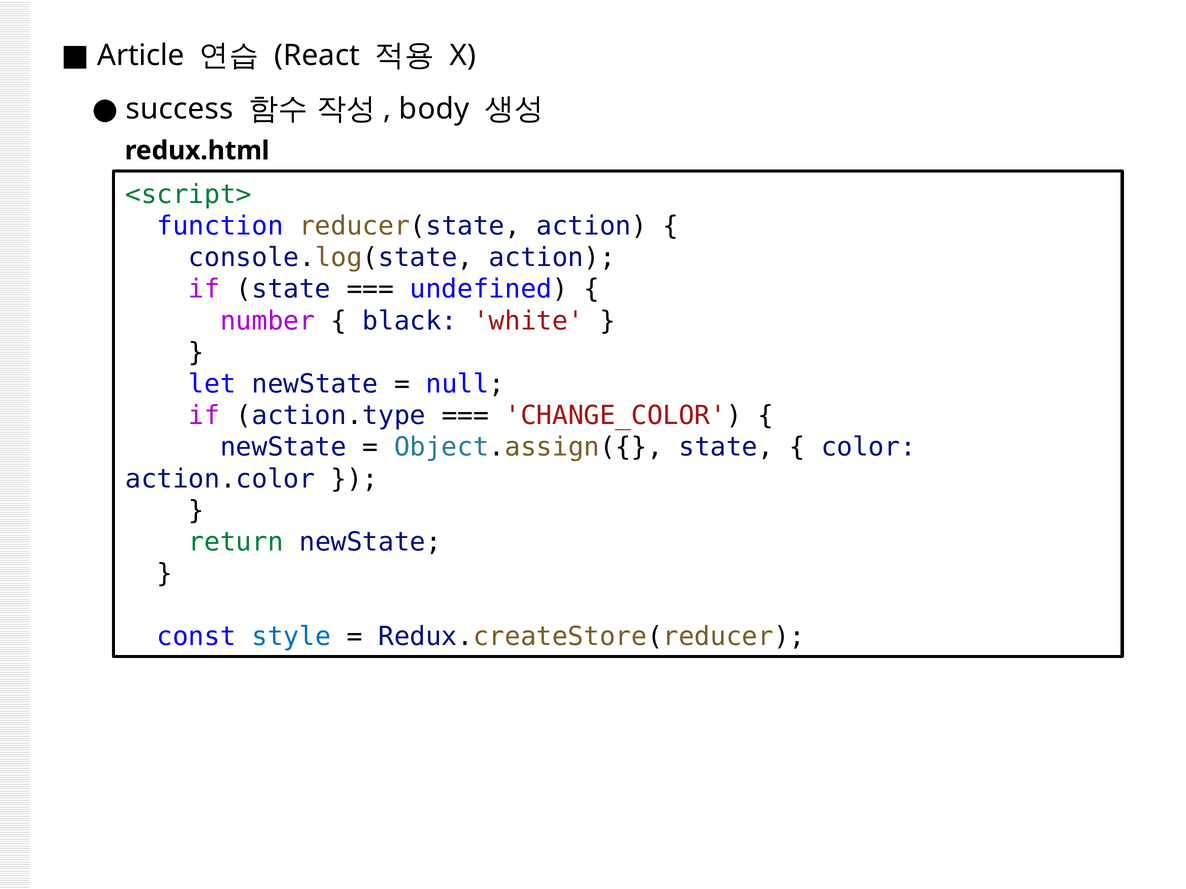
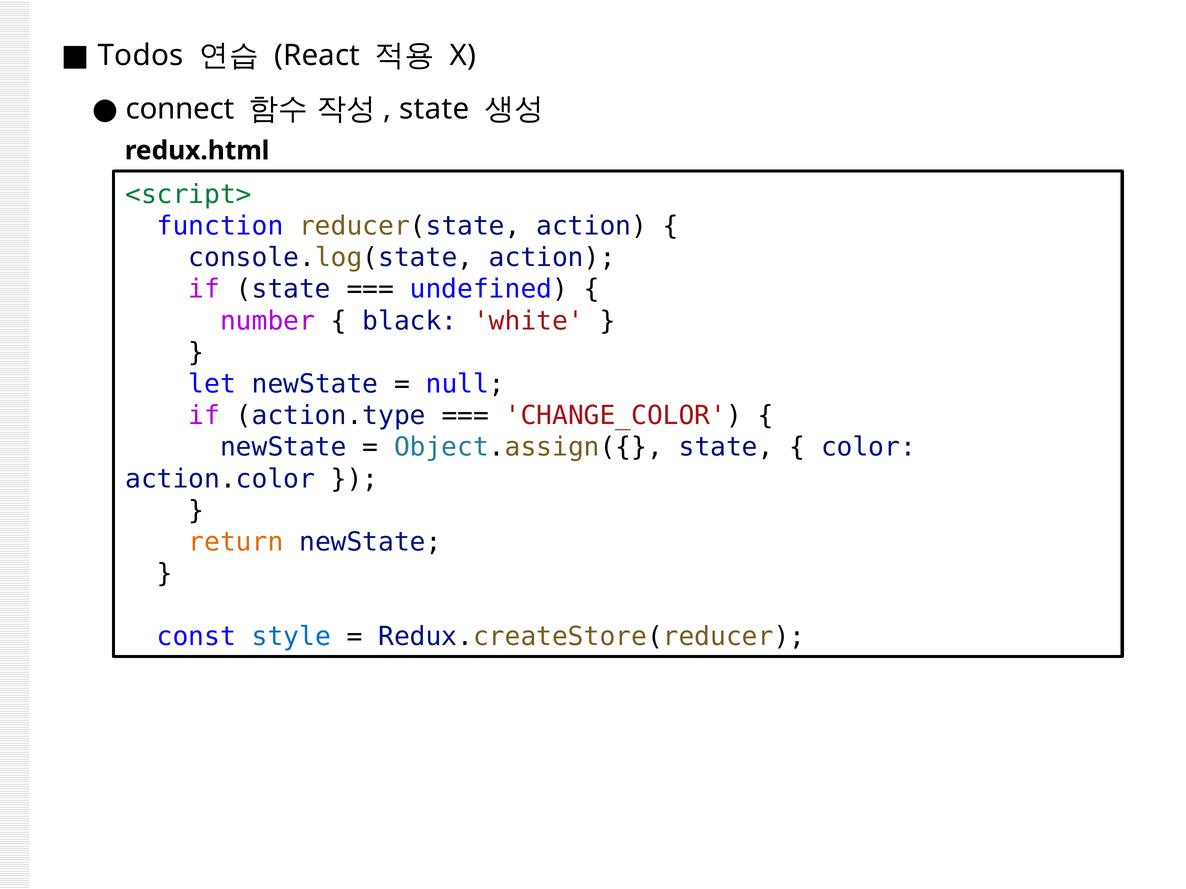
Article: Article -> Todos (141, 56)
success: success -> connect (180, 109)
body: body -> state (434, 109)
return colour: green -> orange (236, 542)
